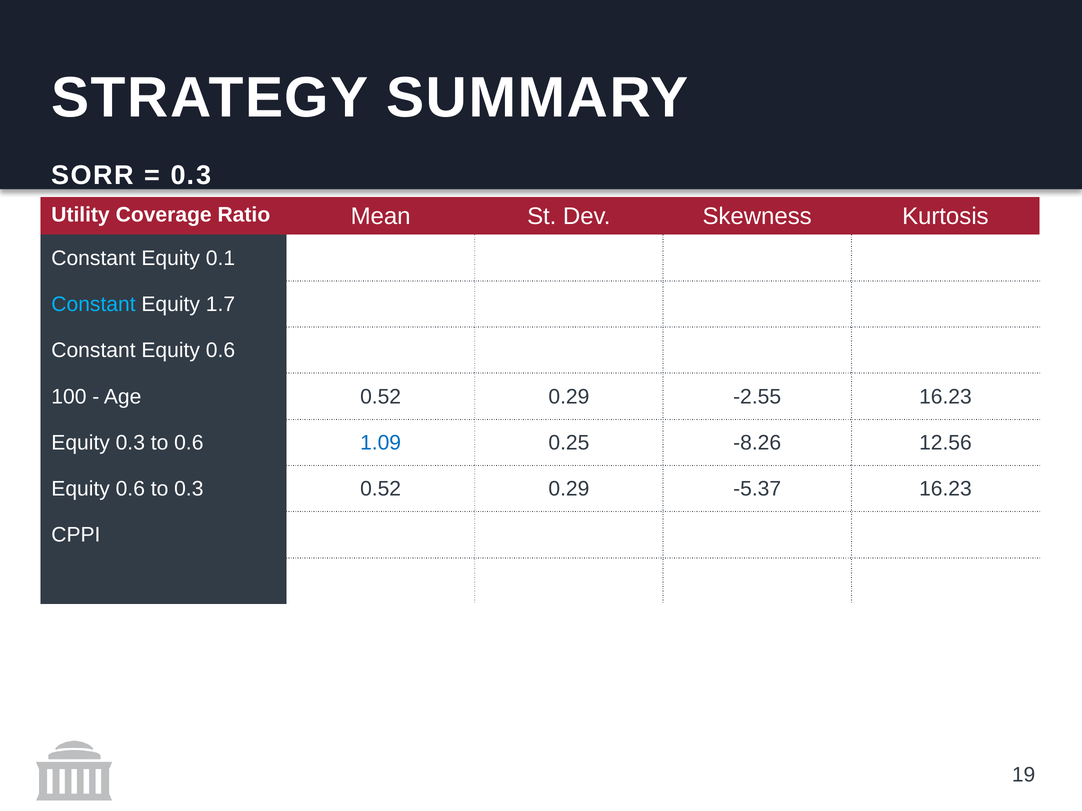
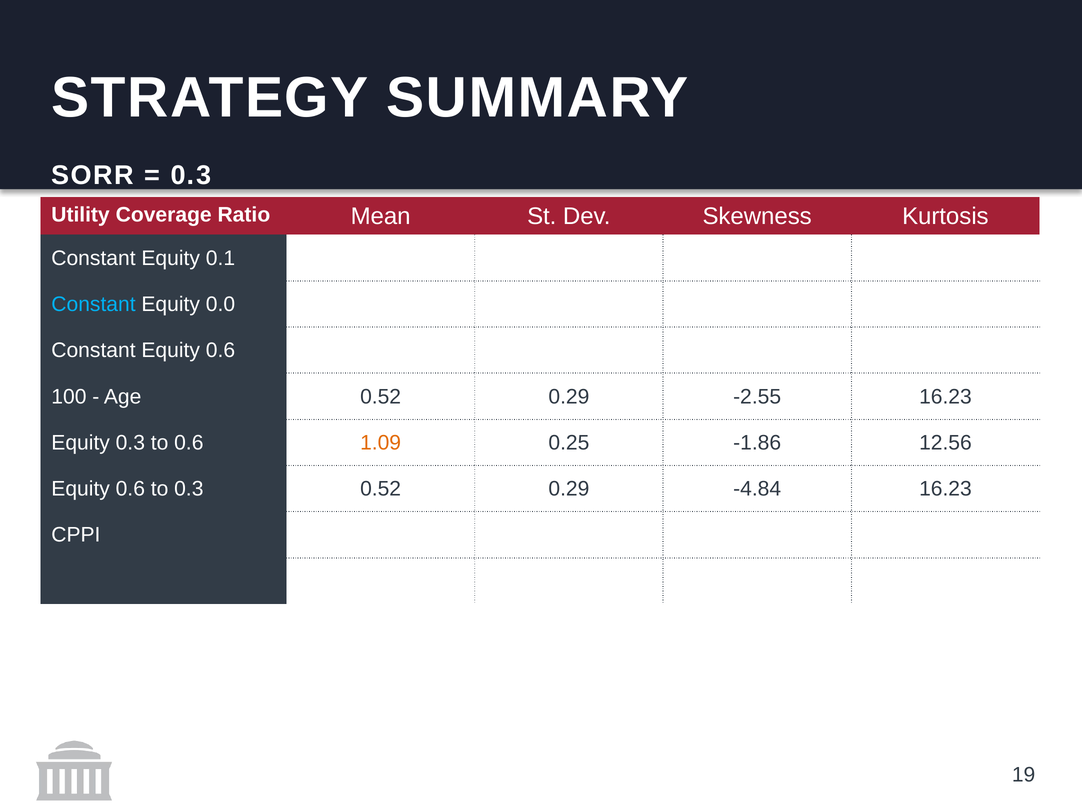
1.7: 1.7 -> 0.0 (221, 304)
1.09 colour: blue -> orange (381, 443)
-8.26: -8.26 -> -1.86 (757, 443)
-5.37: -5.37 -> -4.84 (757, 489)
